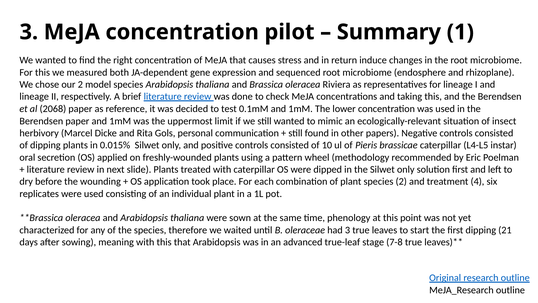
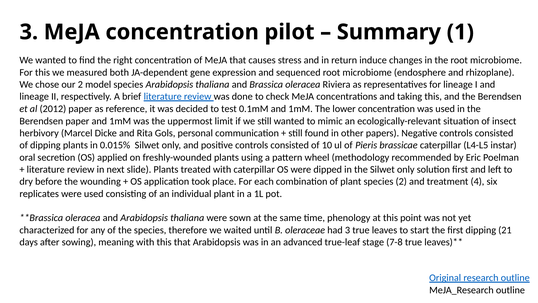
2068: 2068 -> 2012 (53, 109)
